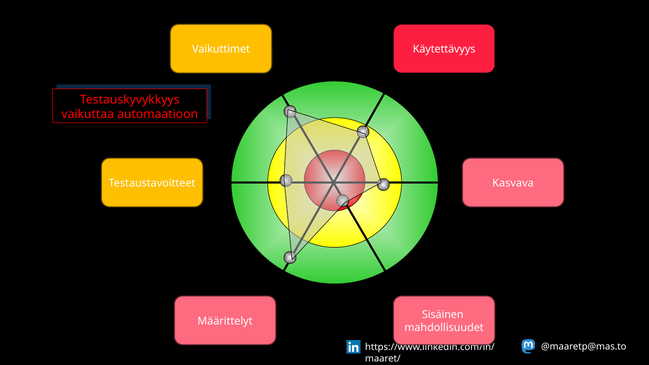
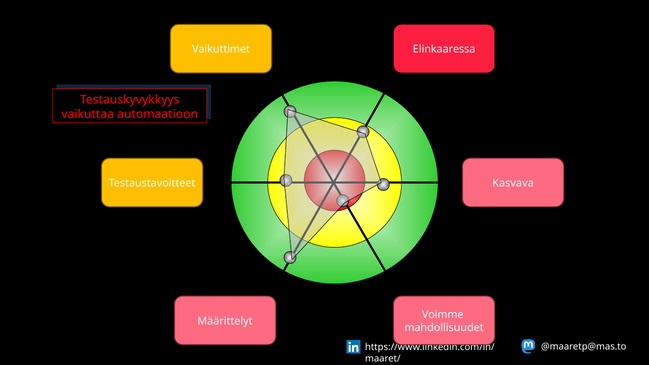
Käytettävyys: Käytettävyys -> Elinkaaressa (444, 49)
Sisäinen: Sisäinen -> Voimme (443, 315)
